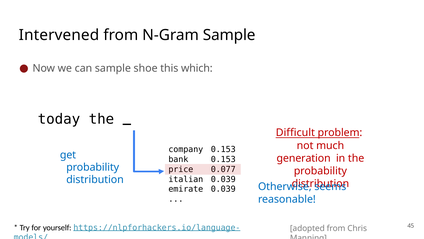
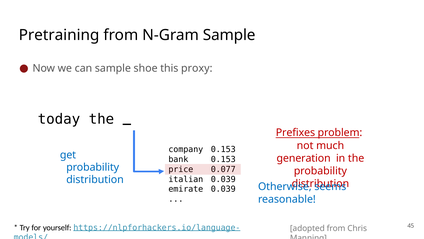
Intervened: Intervened -> Pretraining (59, 35)
which: which -> proxy (197, 68)
Difficult: Difficult -> Prefixes (295, 133)
